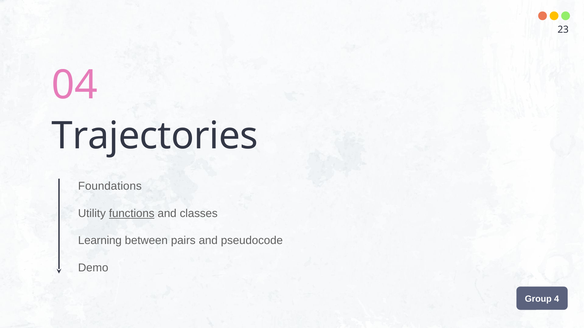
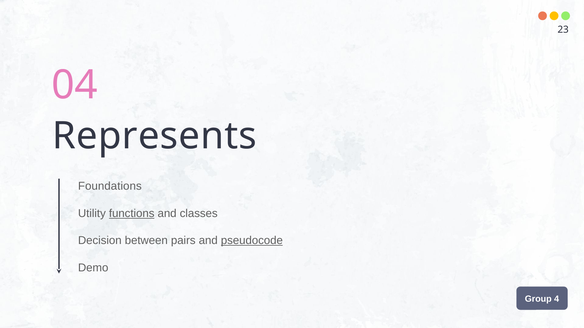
Trajectories: Trajectories -> Represents (154, 136)
Learning: Learning -> Decision (100, 241)
pseudocode underline: none -> present (252, 241)
